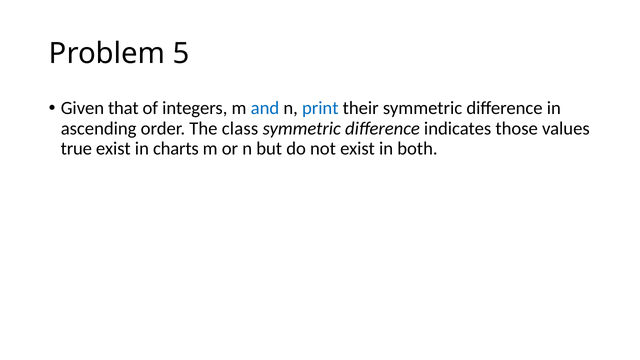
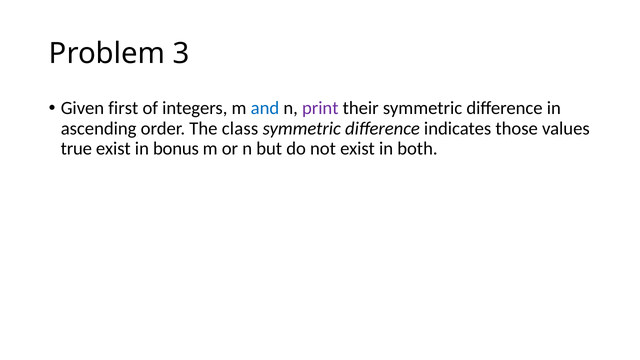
5: 5 -> 3 (181, 54)
that: that -> first (123, 108)
print colour: blue -> purple (320, 108)
charts: charts -> bonus (176, 149)
